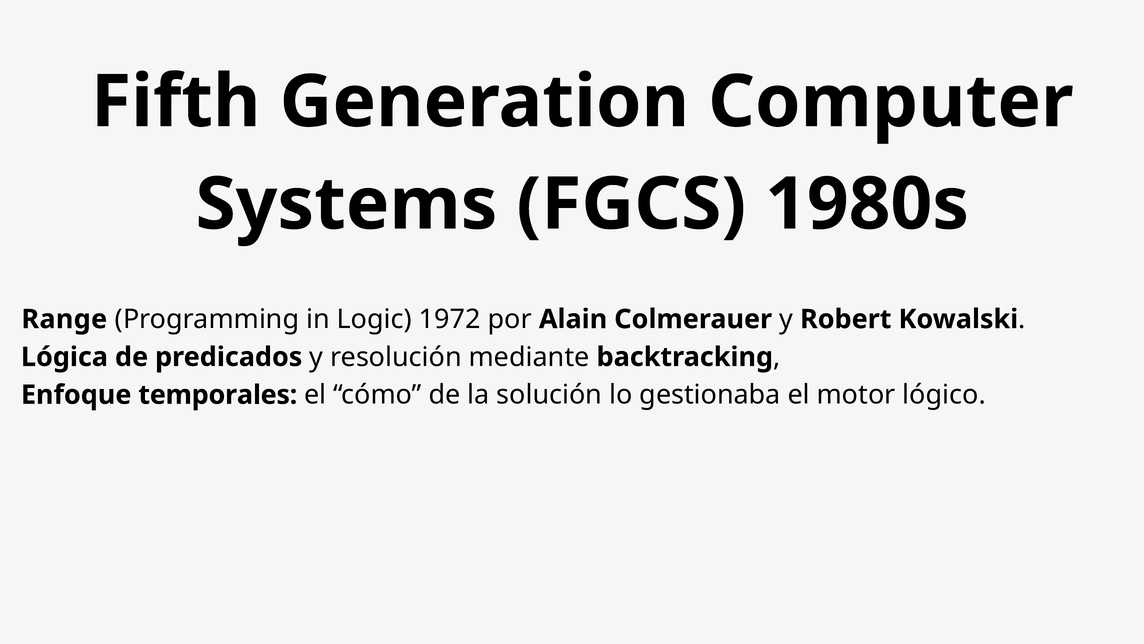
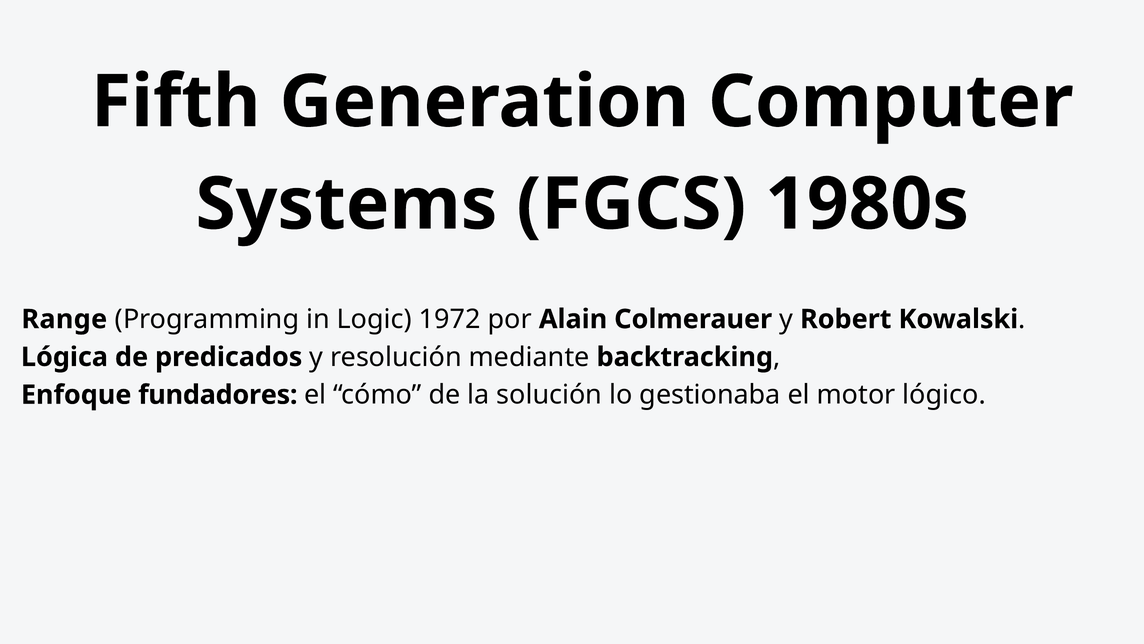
temporales: temporales -> fundadores (218, 395)
